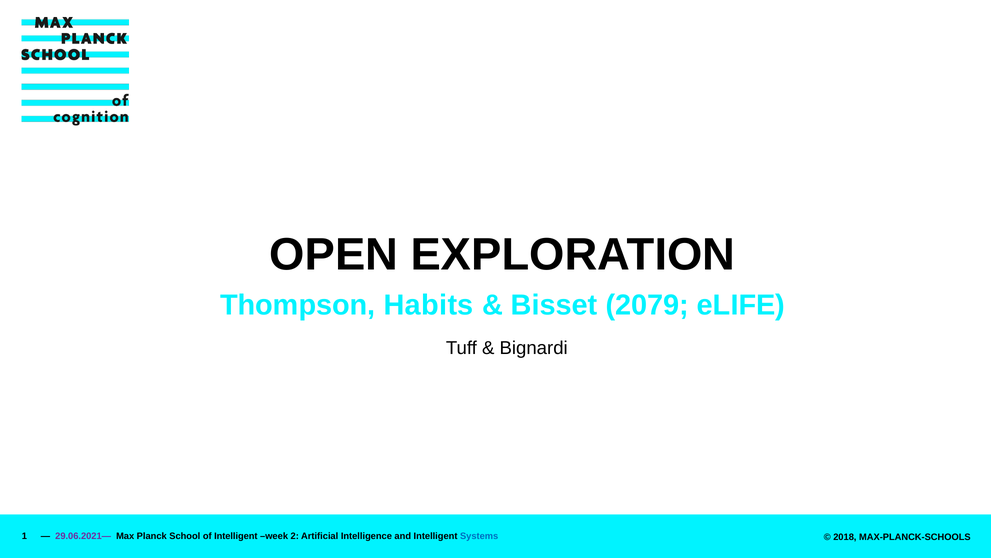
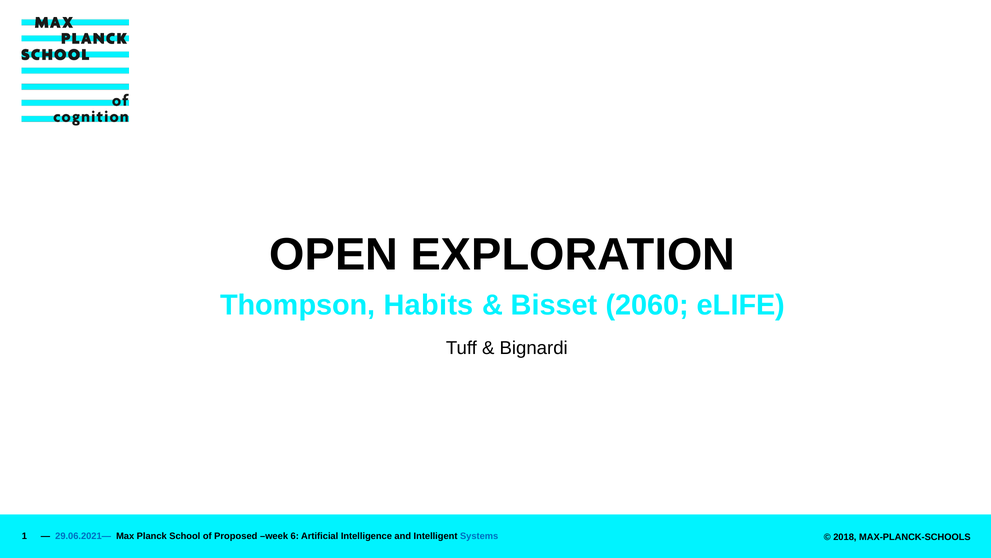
2079: 2079 -> 2060 (647, 305)
29.06.2021— colour: purple -> blue (83, 536)
of Intelligent: Intelligent -> Proposed (236, 536)
2: 2 -> 6 (295, 536)
